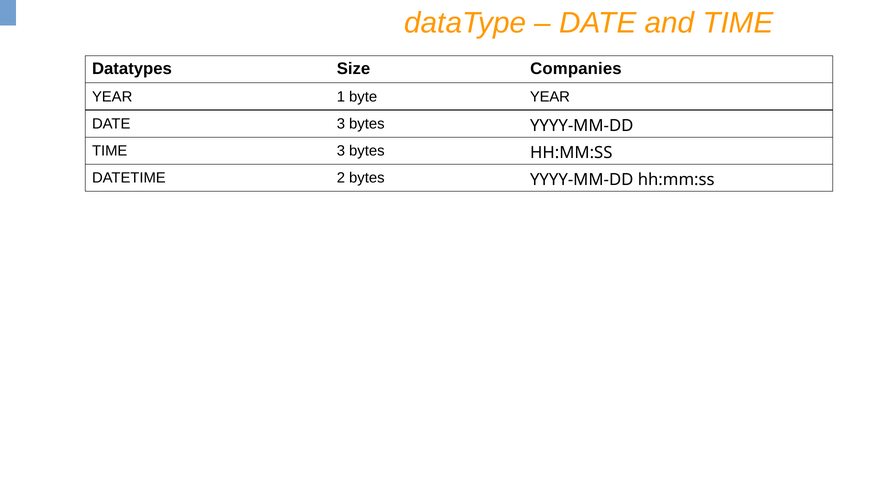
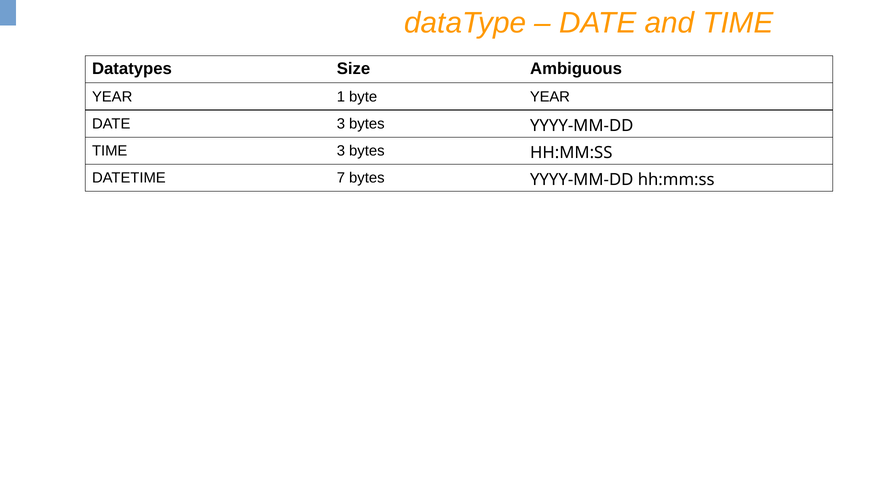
Companies: Companies -> Ambiguous (576, 69)
2: 2 -> 7 (341, 178)
